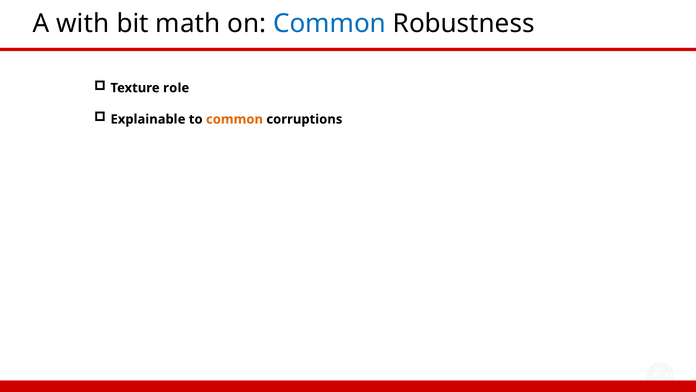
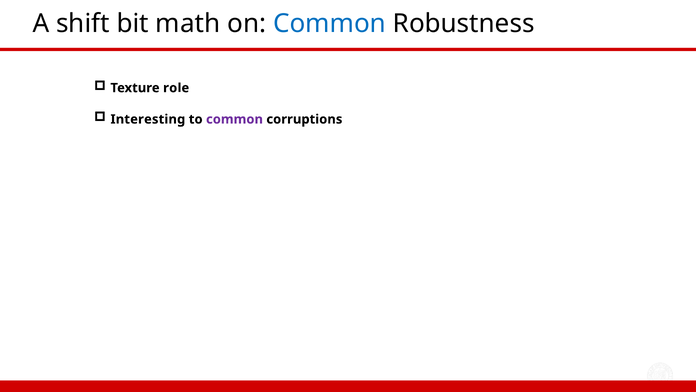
with: with -> shift (83, 24)
Explainable: Explainable -> Interesting (148, 119)
common colour: orange -> purple (234, 119)
